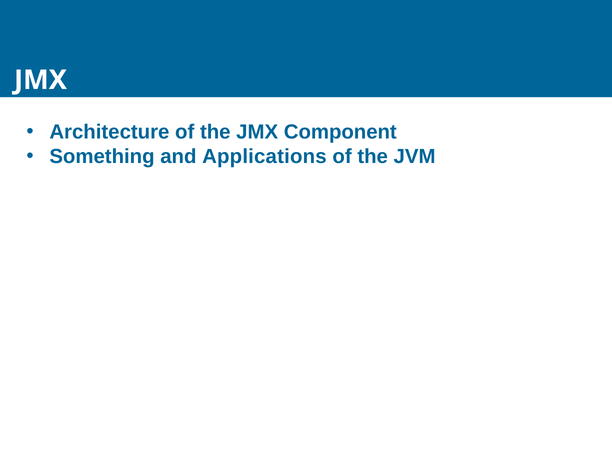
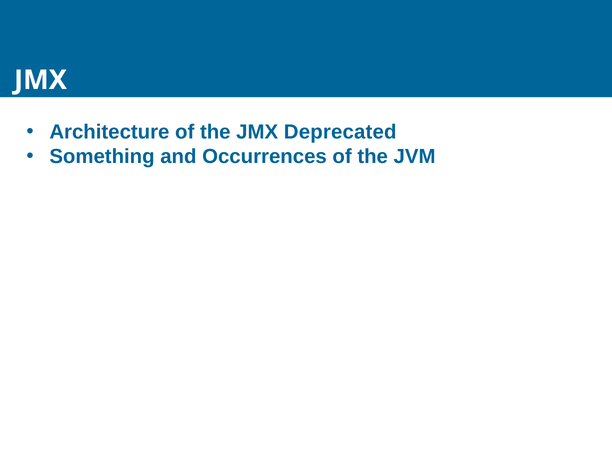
Component: Component -> Deprecated (340, 132)
Applications: Applications -> Occurrences (265, 157)
